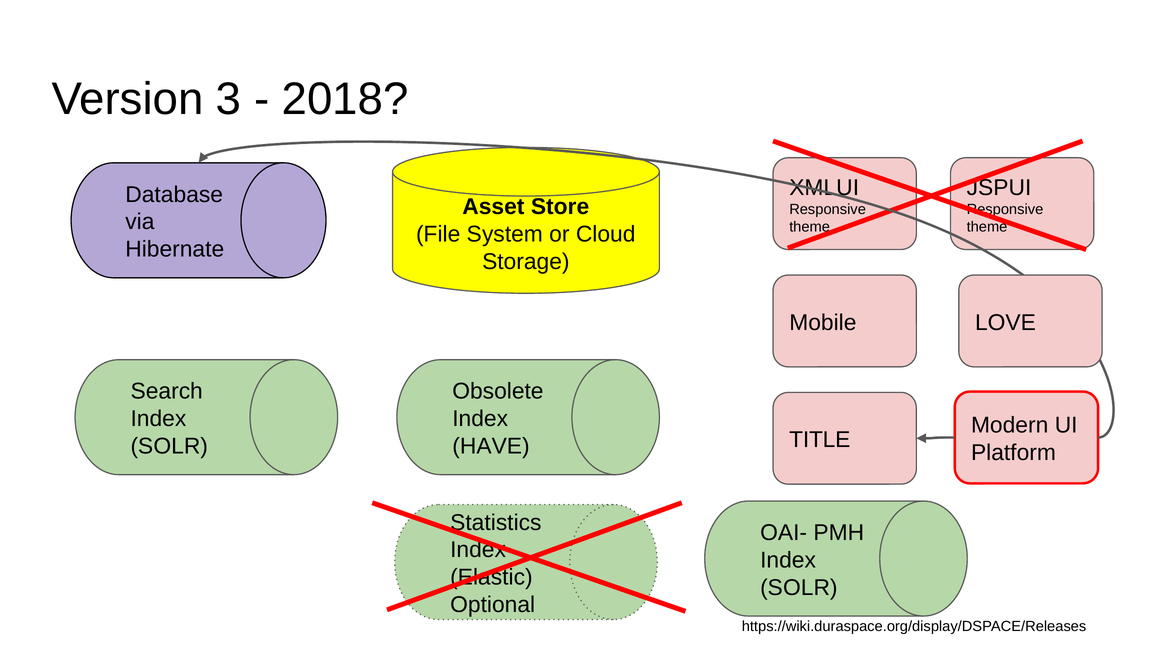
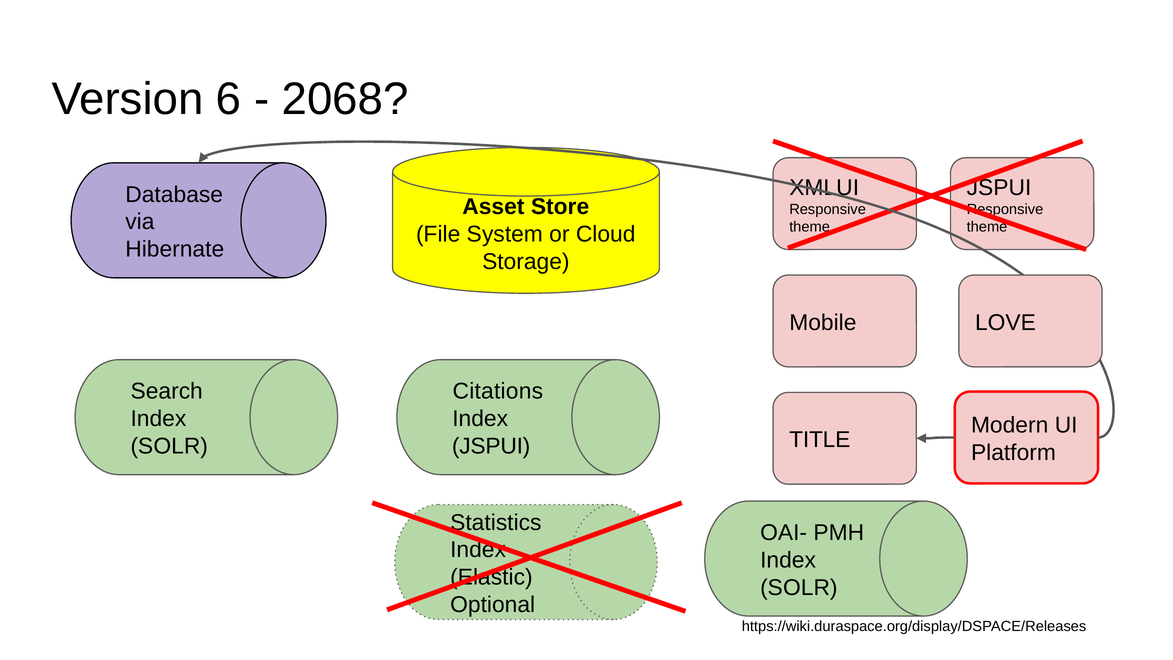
3: 3 -> 6 (229, 99)
2018: 2018 -> 2068 (345, 99)
Obsolete: Obsolete -> Citations (498, 391)
HAVE: HAVE -> JSPUI (491, 446)
